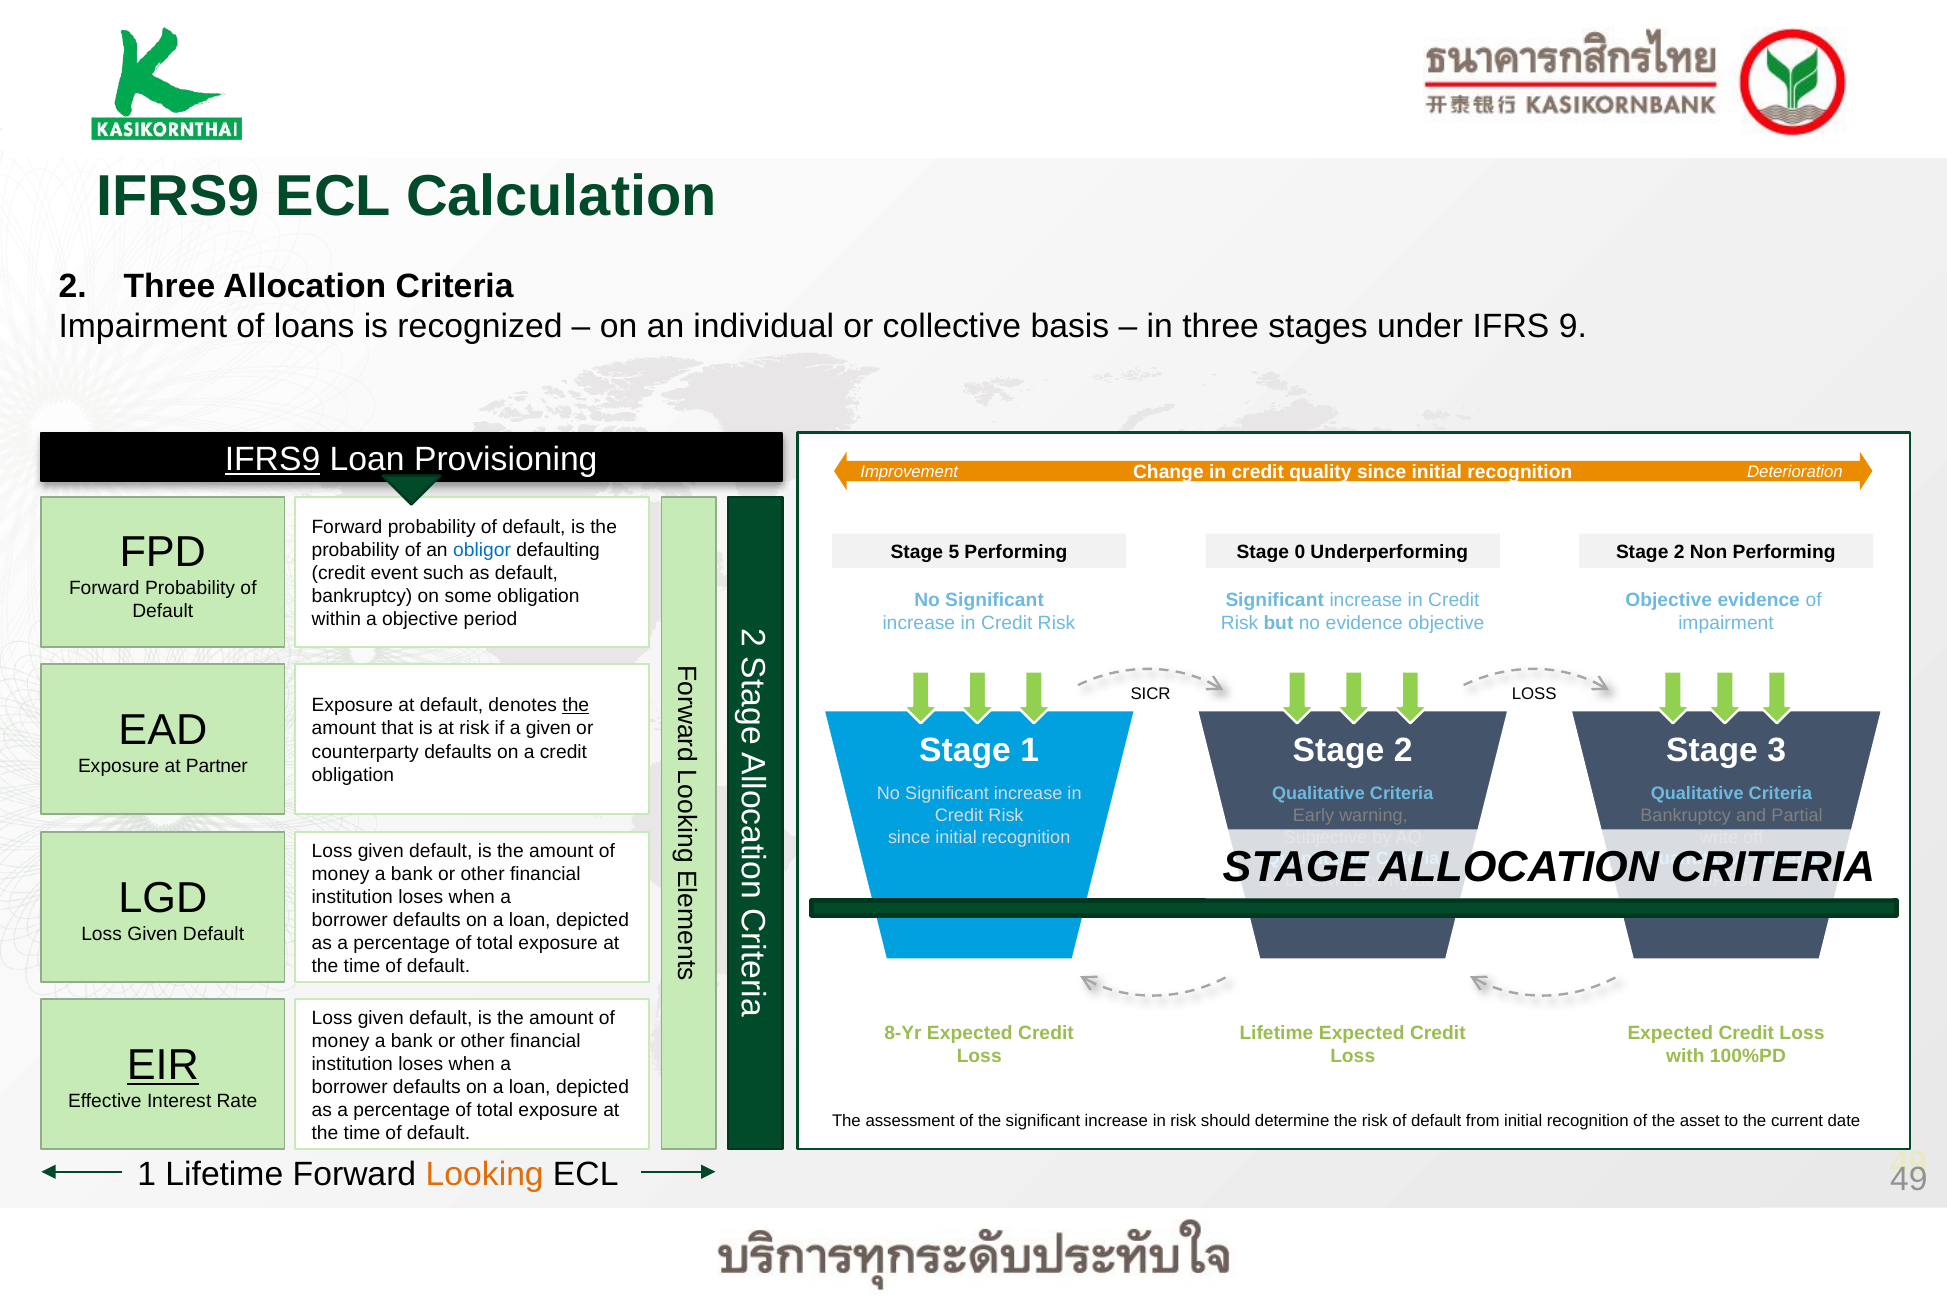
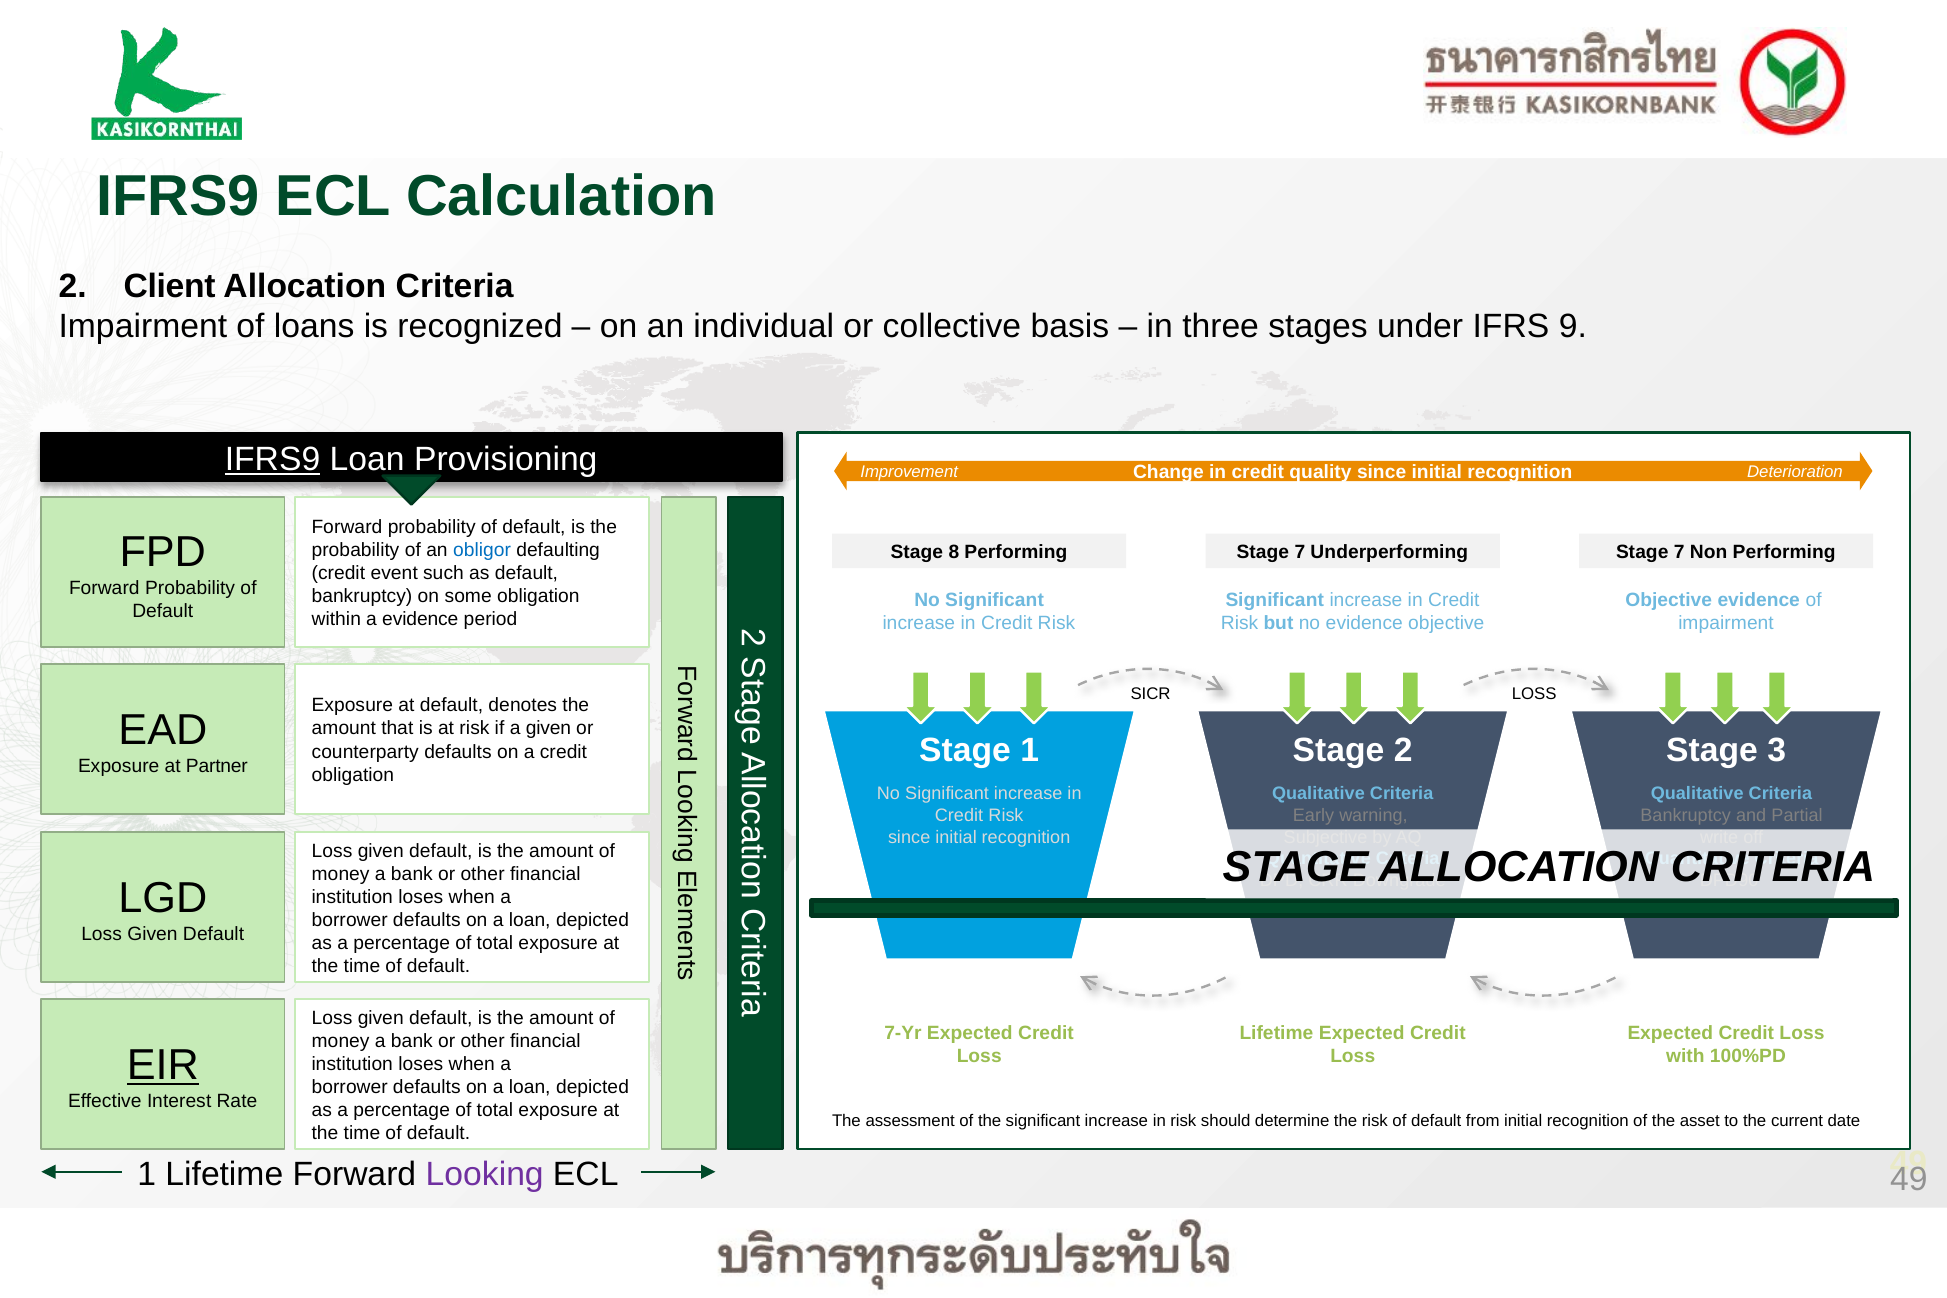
2 Three: Three -> Client (170, 286)
5: 5 -> 8 (954, 552)
0: 0 -> 7 (1300, 552)
Underperforming Stage 2: 2 -> 7 (1679, 552)
a objective: objective -> evidence (420, 619)
the underline: present -> none (576, 706)
8-Yr: 8-Yr -> 7-Yr (903, 1033)
Looking colour: orange -> purple (485, 1174)
